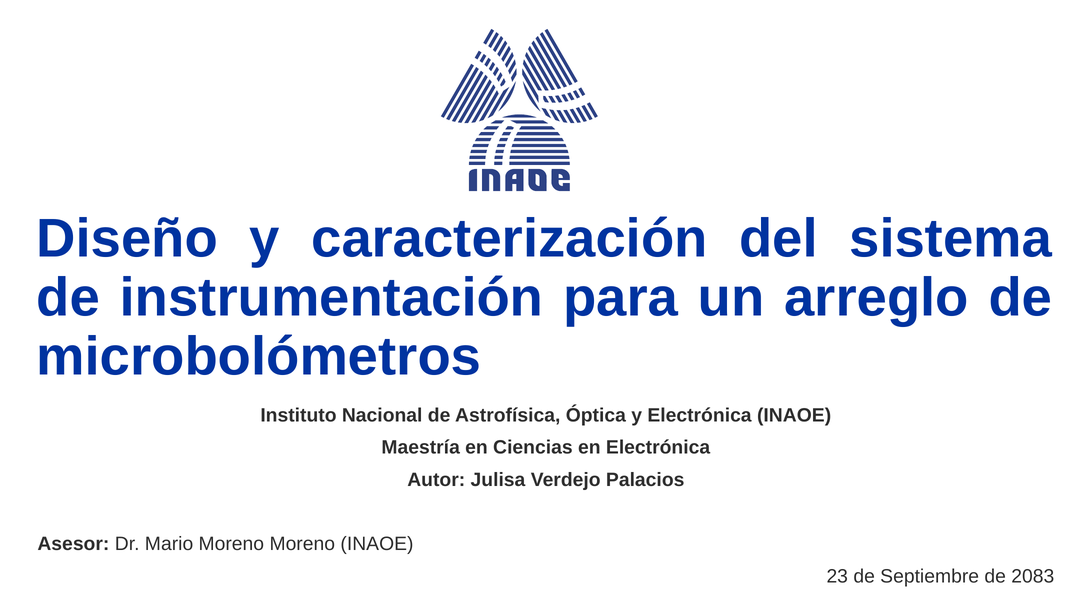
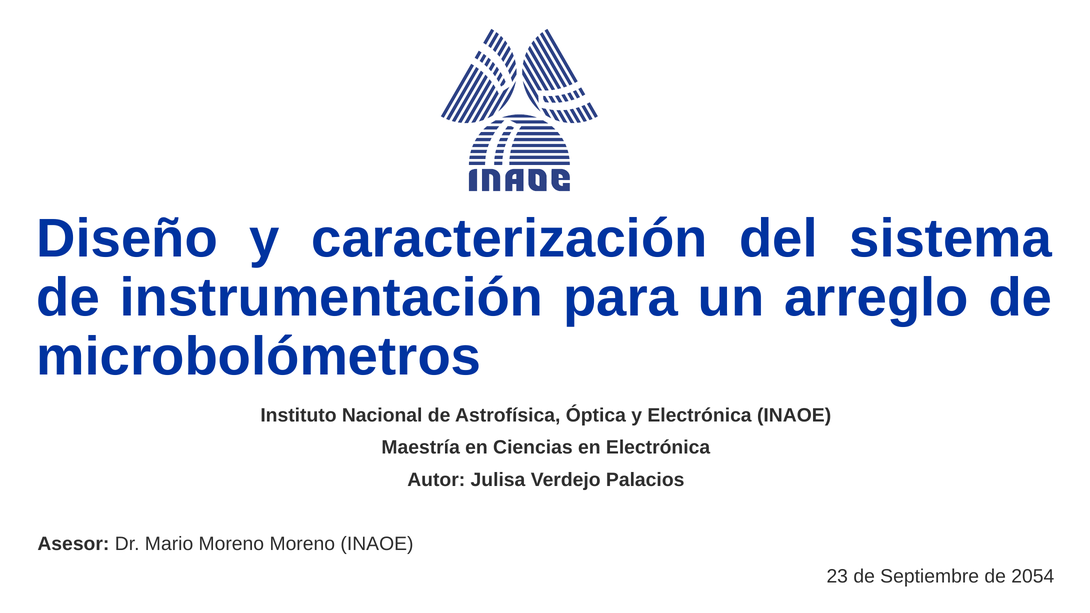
2083: 2083 -> 2054 (1033, 576)
